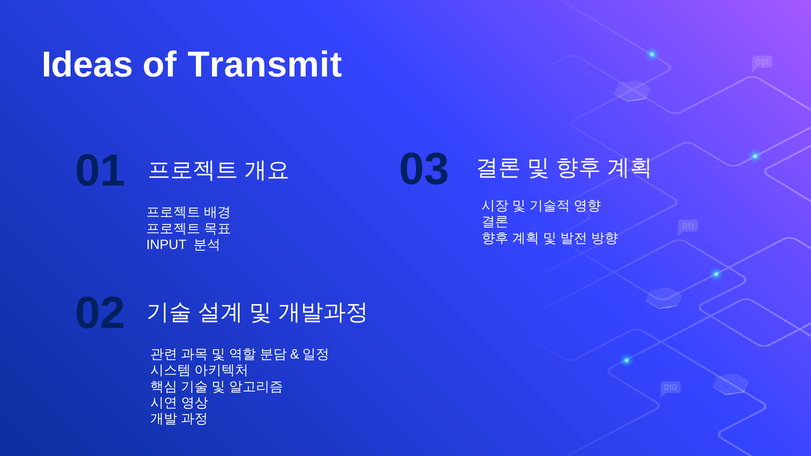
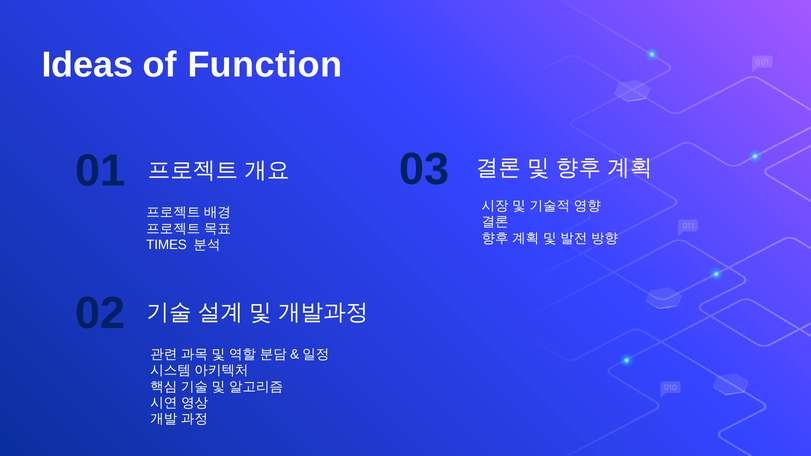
Transmit: Transmit -> Function (265, 65)
INPUT: INPUT -> TIMES (167, 245)
